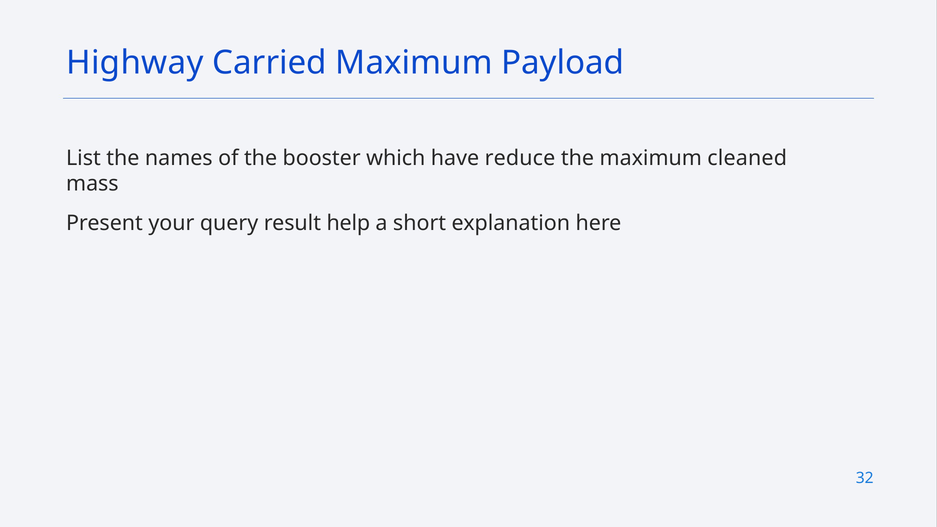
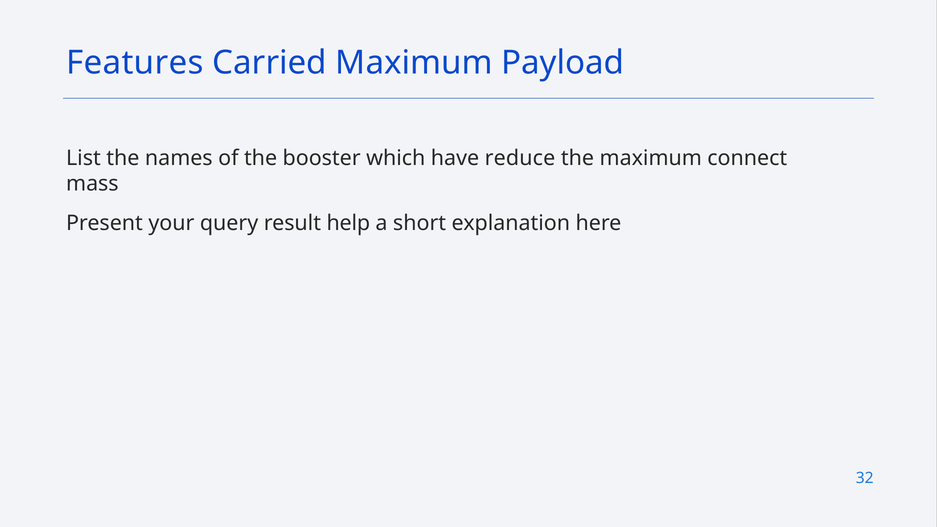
Highway: Highway -> Features (135, 63)
cleaned: cleaned -> connect (747, 158)
